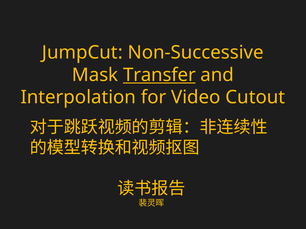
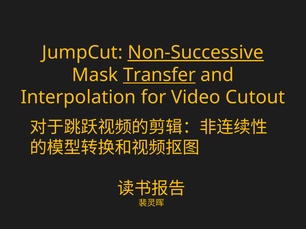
Non-Successive underline: none -> present (196, 53)
